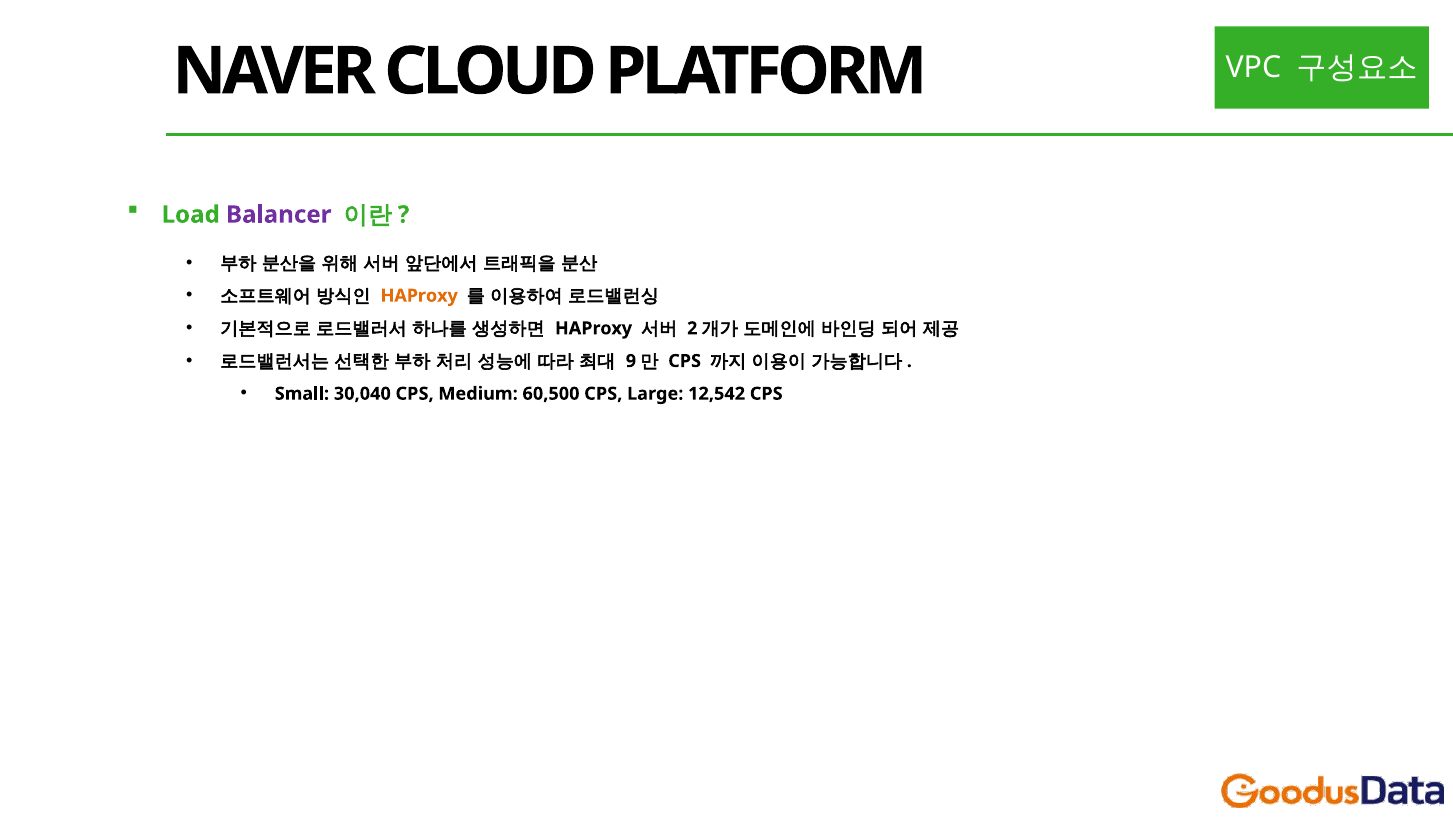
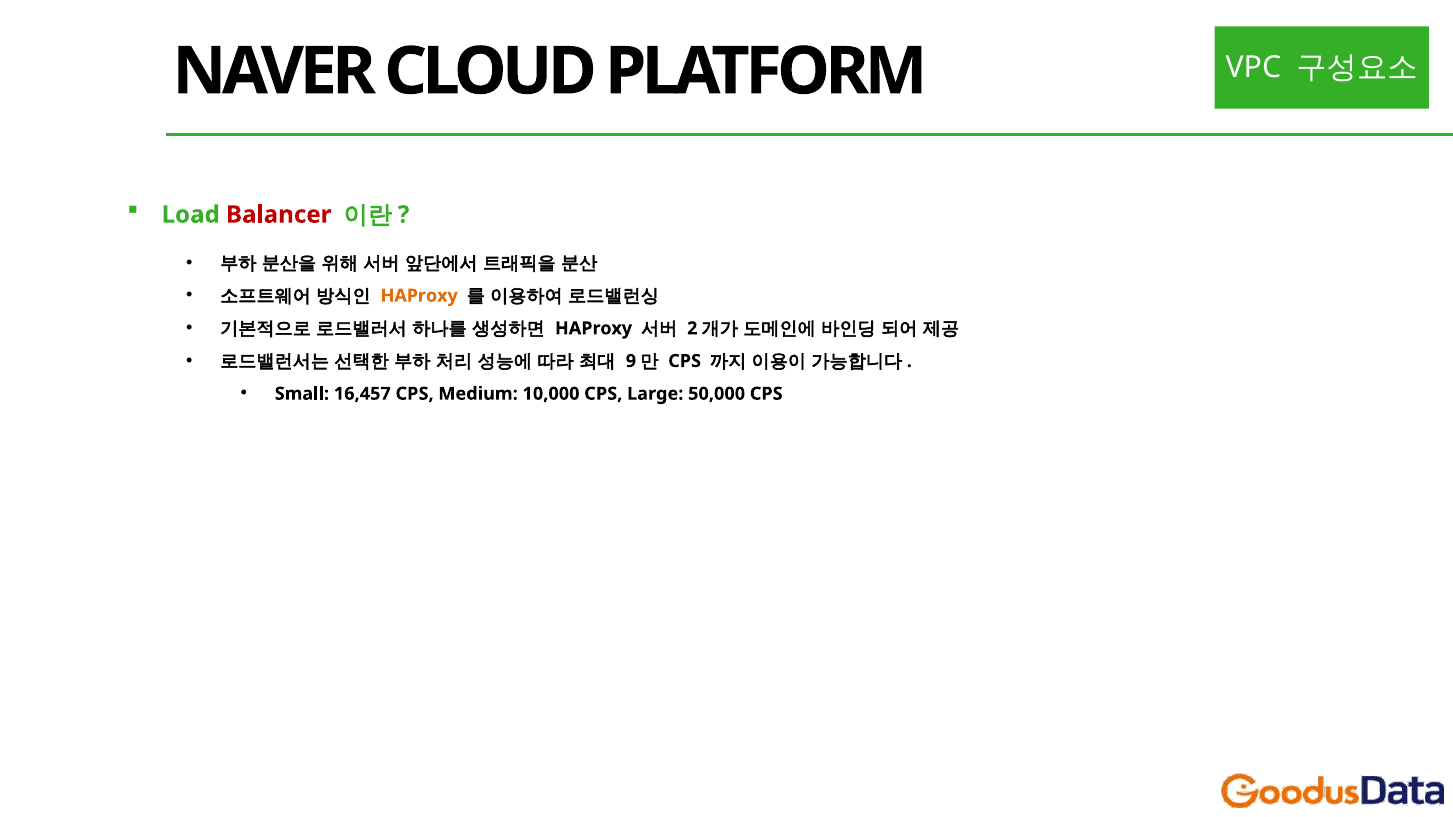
Balancer colour: purple -> red (279, 215)
30,040: 30,040 -> 16,457 (362, 394)
60,500: 60,500 -> 10,000 (551, 394)
12,542: 12,542 -> 50,000 (717, 394)
